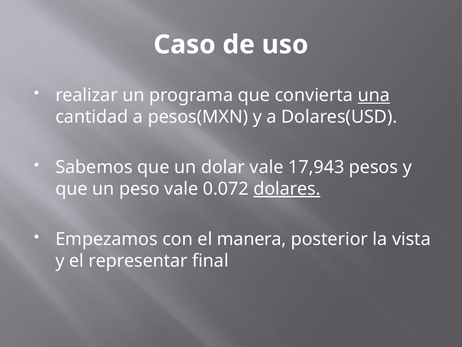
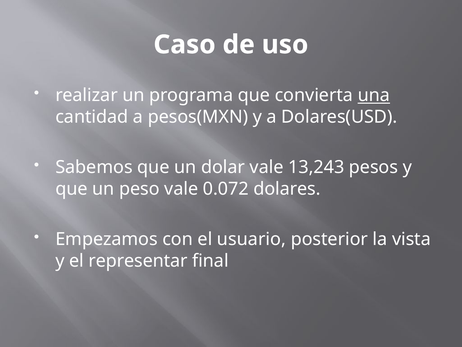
17,943: 17,943 -> 13,243 (316, 167)
dolares underline: present -> none (287, 189)
manera: manera -> usuario (251, 239)
